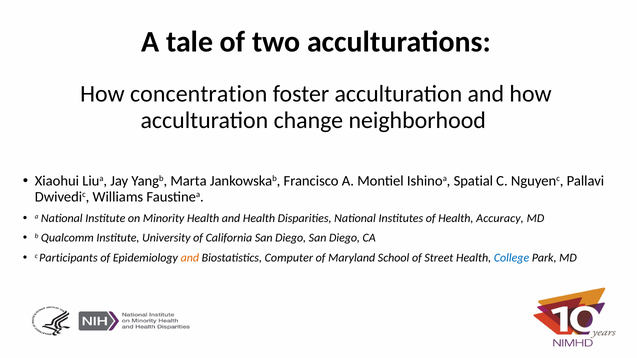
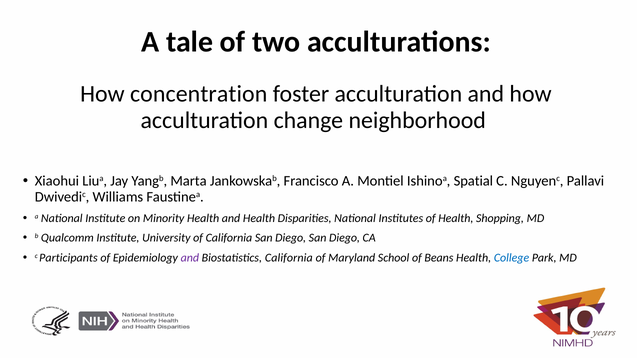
Accuracy: Accuracy -> Shopping (500, 218)
and colour: orange -> purple (190, 258)
Biostatistics Computer: Computer -> California (289, 258)
Street: Street -> Beans (439, 258)
